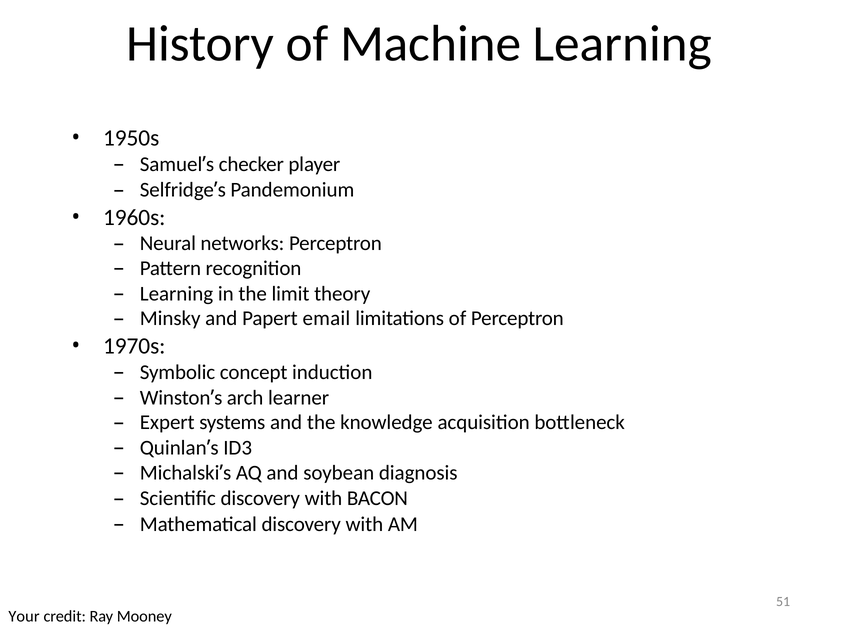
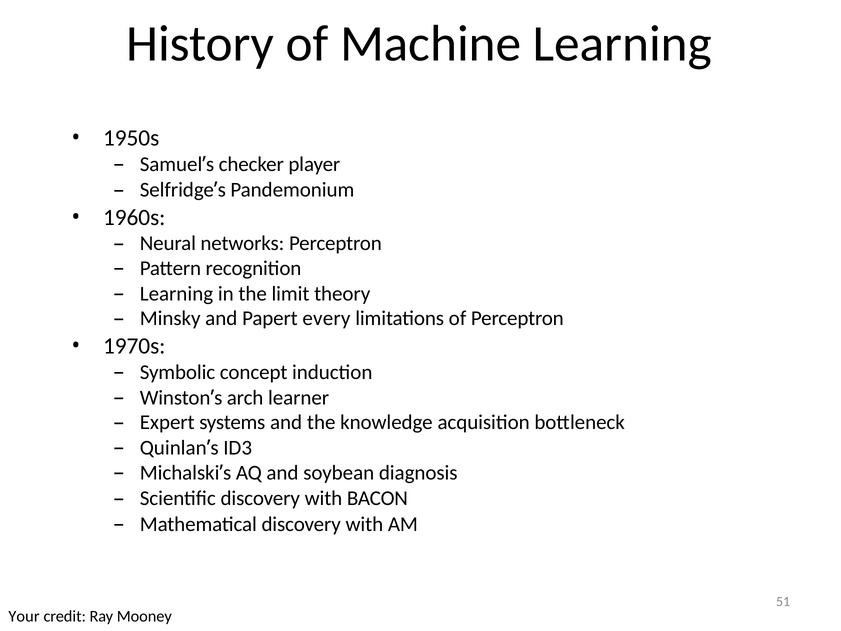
email: email -> every (326, 318)
